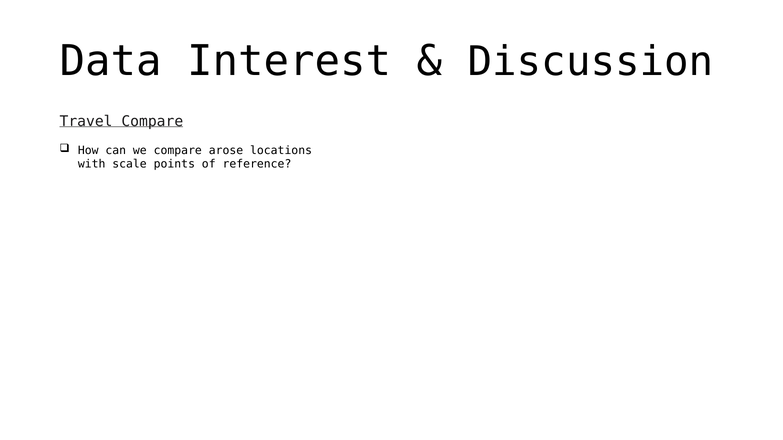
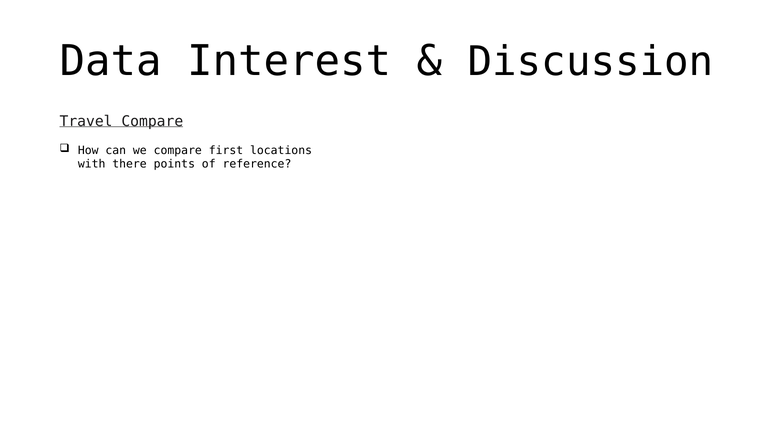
arose: arose -> first (226, 150)
scale: scale -> there (130, 164)
